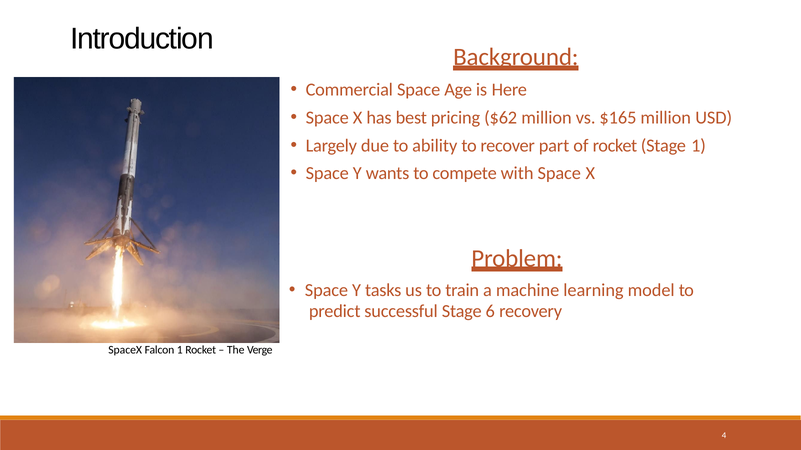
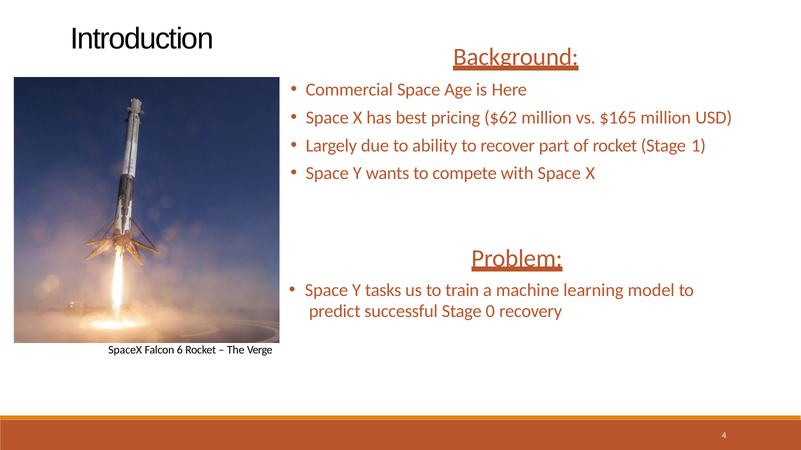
6: 6 -> 0 (490, 312)
Falcon 1: 1 -> 6 (180, 350)
